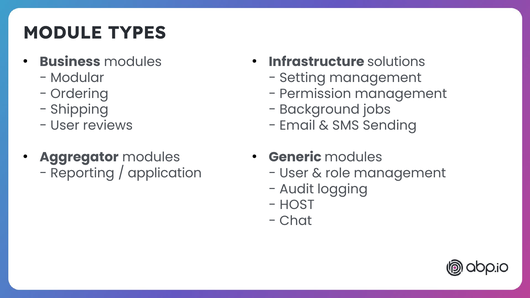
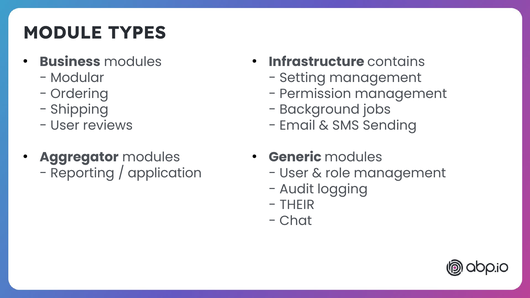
solutions: solutions -> contains (396, 62)
HOST: HOST -> THEIR (297, 205)
